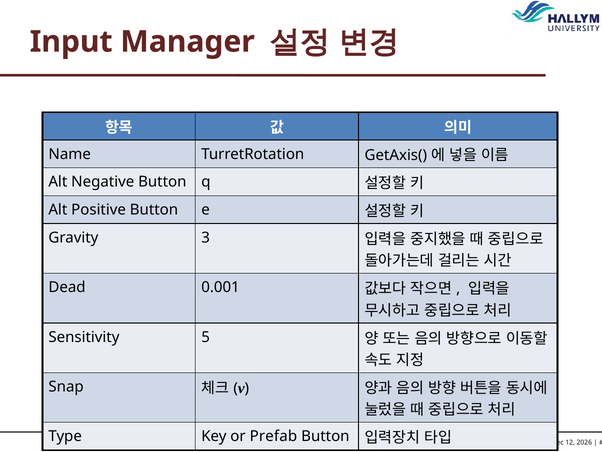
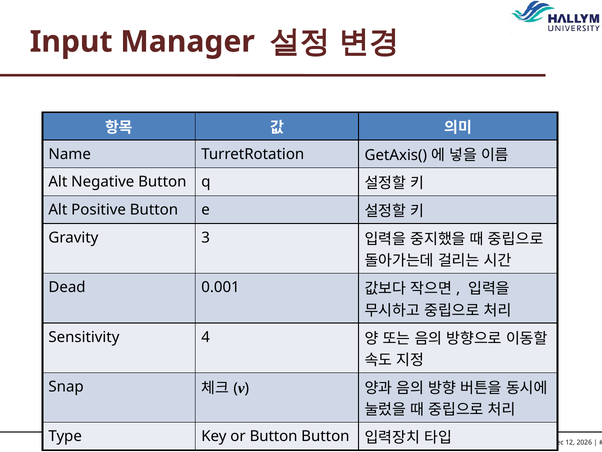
5: 5 -> 4 (206, 337)
or Prefab: Prefab -> Button (274, 436)
